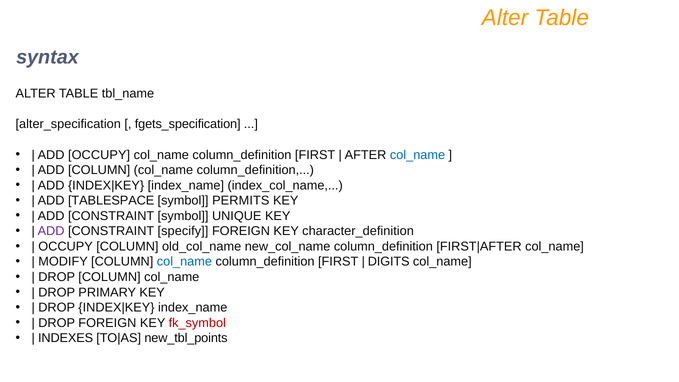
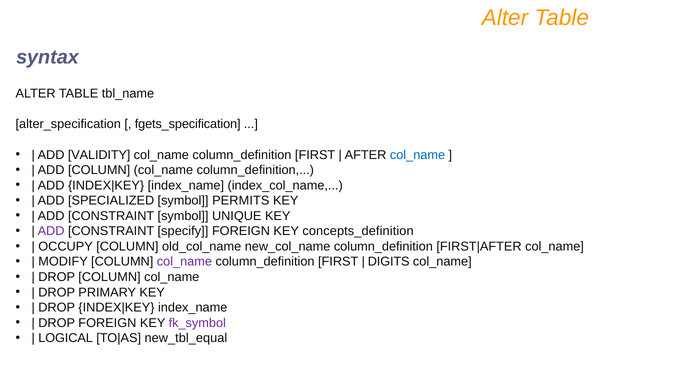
ADD OCCUPY: OCCUPY -> VALIDITY (99, 155)
TABLESPACE: TABLESPACE -> SPECIALIZED (111, 201)
character_definition: character_definition -> concepts_definition (358, 231)
col_name colour: blue -> purple (184, 262)
fk_symbol colour: red -> purple (197, 323)
INDEXES: INDEXES -> LOGICAL (66, 338)
new_tbl_points: new_tbl_points -> new_tbl_equal (186, 338)
